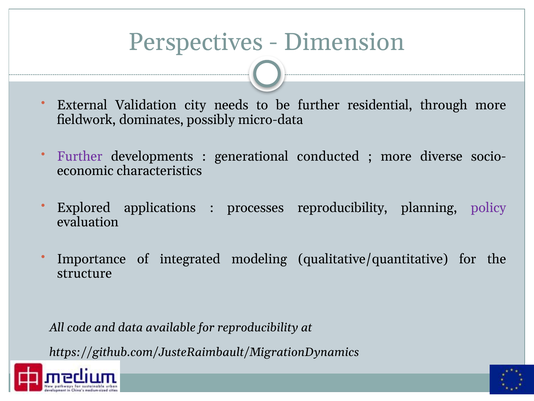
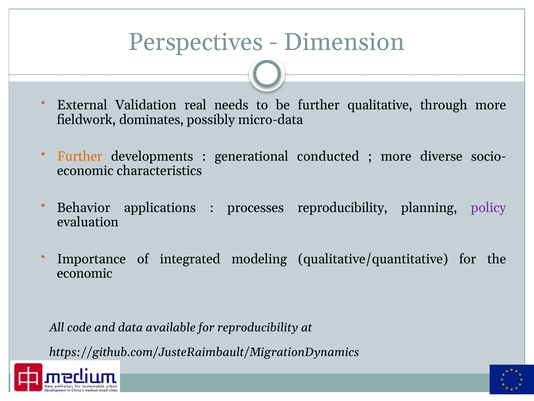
city: city -> real (195, 105)
residential: residential -> qualitative (380, 105)
Further colour: purple -> orange (80, 156)
Explored: Explored -> Behavior (84, 208)
structure: structure -> economic (85, 273)
